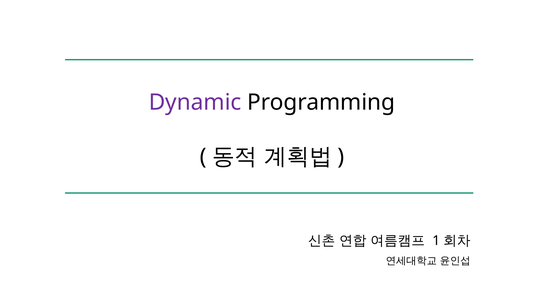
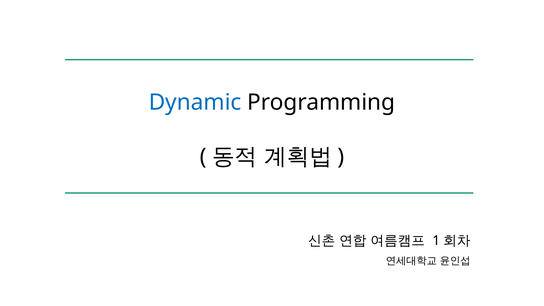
Dynamic colour: purple -> blue (195, 102)
